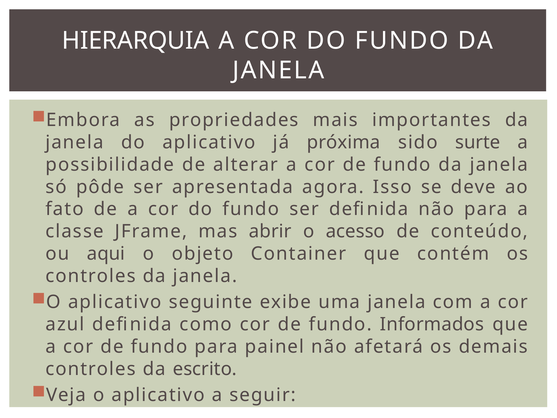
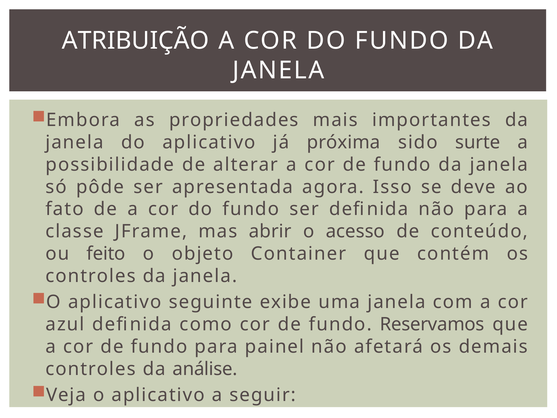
HIERARQUIA: HIERARQUIA -> ATRIBUIÇÃO (135, 41)
aqui: aqui -> feito (106, 254)
Informados: Informados -> Reservamos (432, 324)
escrito: escrito -> análise (205, 369)
